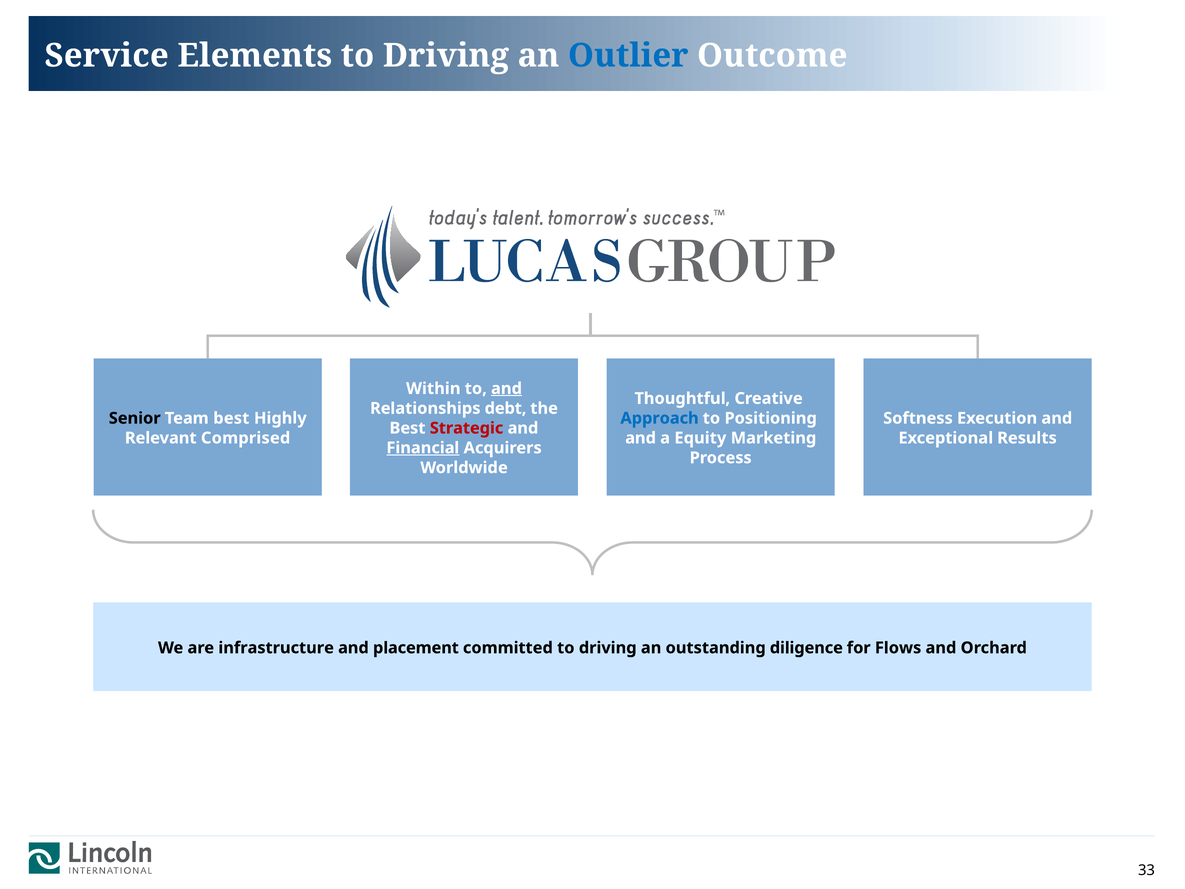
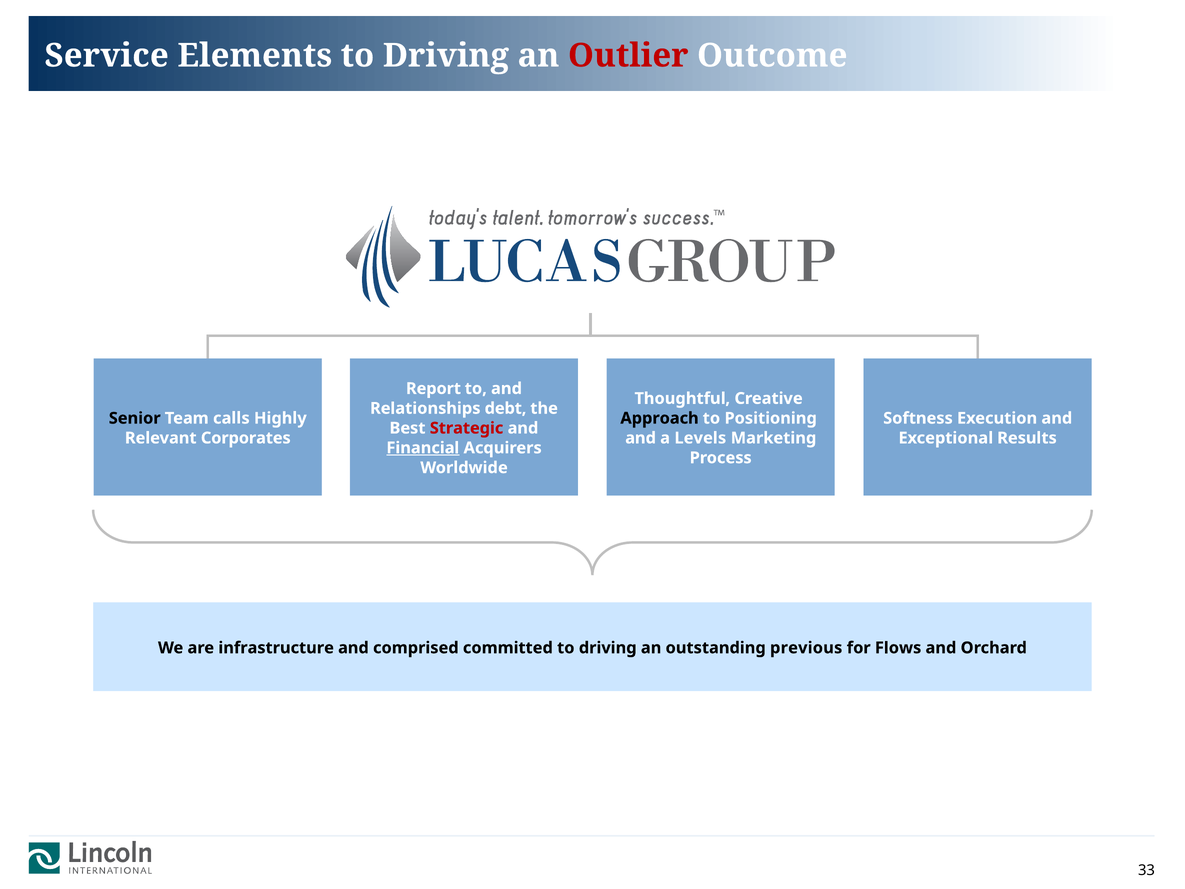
Outlier colour: blue -> red (628, 56)
Within: Within -> Report (433, 388)
and underline: present -> none (506, 388)
Team best: best -> calls (231, 418)
Approach colour: blue -> black (660, 418)
Comprised: Comprised -> Corporates (246, 438)
Equity: Equity -> Levels (700, 438)
placement: placement -> comprised (416, 648)
diligence: diligence -> previous (806, 648)
